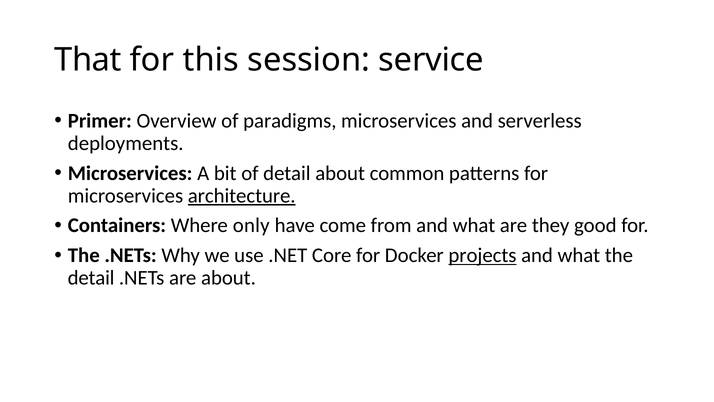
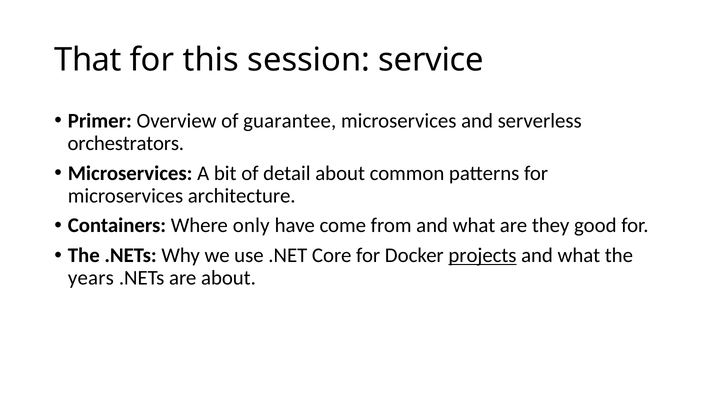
paradigms: paradigms -> guarantee (290, 121)
deployments: deployments -> orchestrators (126, 143)
architecture underline: present -> none (242, 195)
detail: detail -> years (91, 278)
